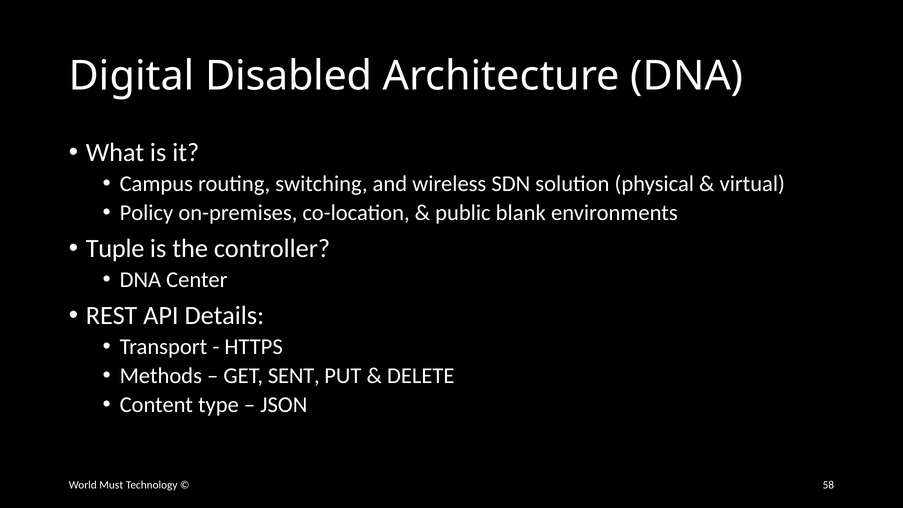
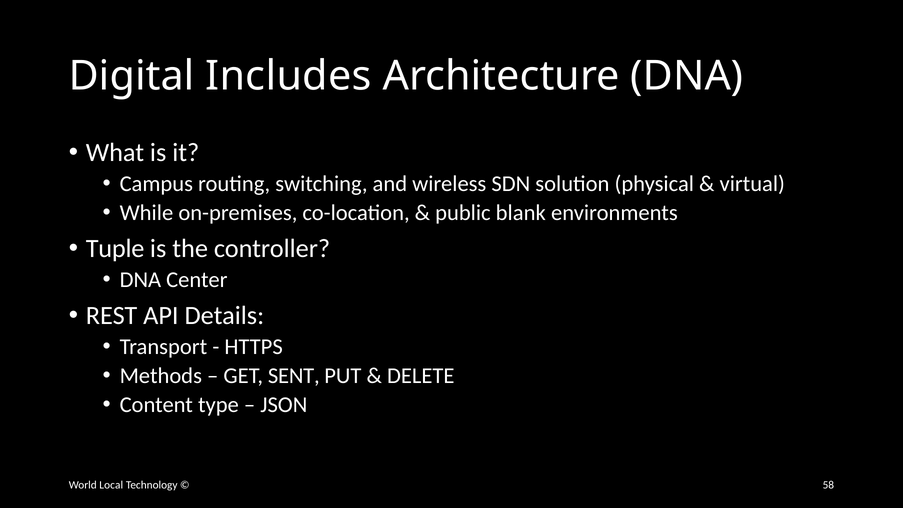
Disabled: Disabled -> Includes (288, 76)
Policy: Policy -> While (146, 213)
Must: Must -> Local (111, 485)
